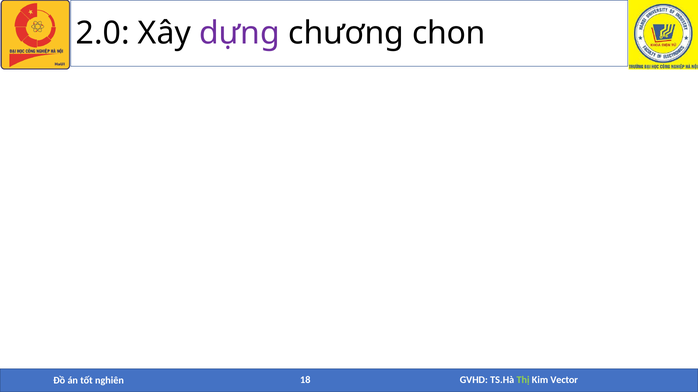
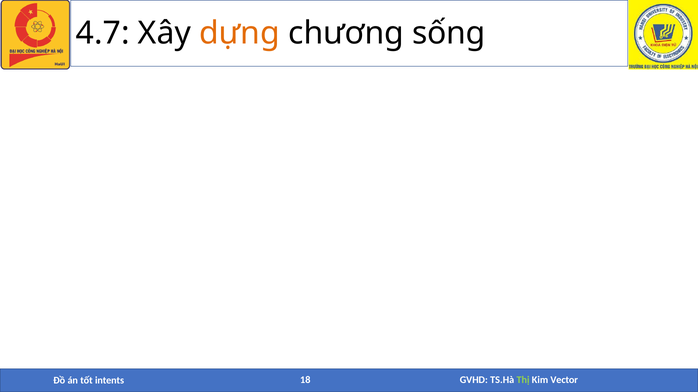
2.0: 2.0 -> 4.7 (103, 33)
dựng colour: purple -> orange (240, 33)
chọn: chọn -> sống (449, 33)
nghiên: nghiên -> intents (110, 381)
